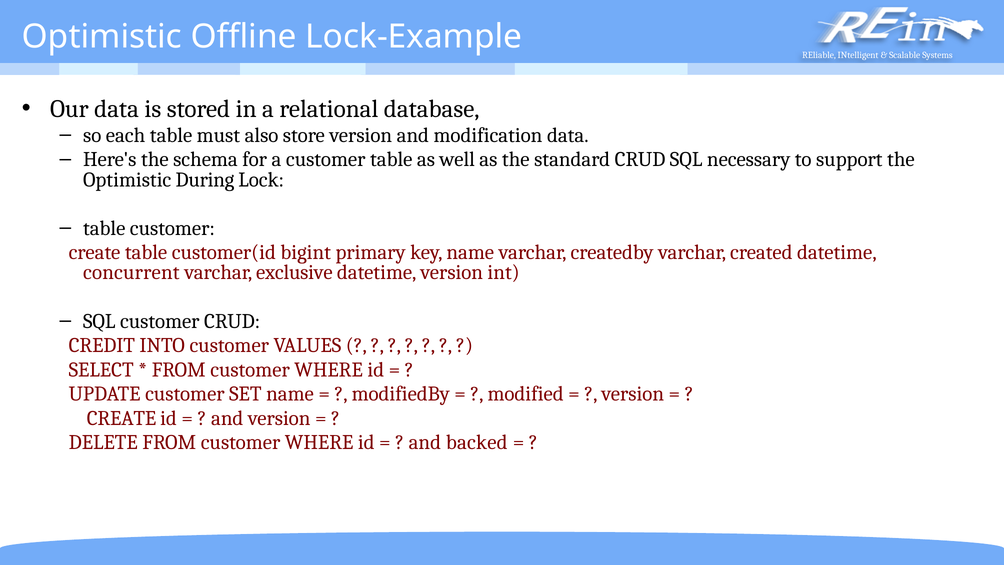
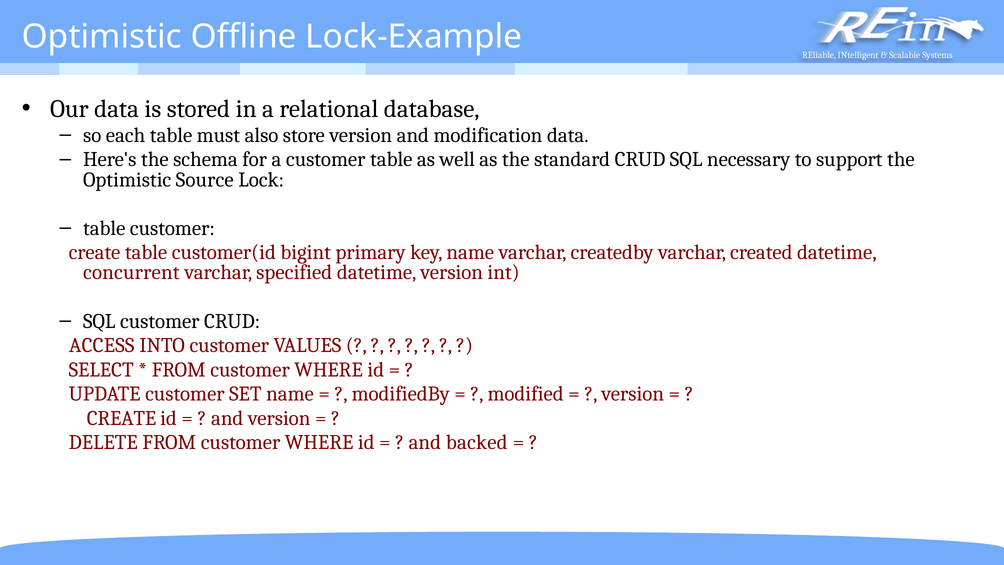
During: During -> Source (205, 180)
exclusive: exclusive -> specified (294, 272)
CREDIT: CREDIT -> ACCESS (102, 345)
